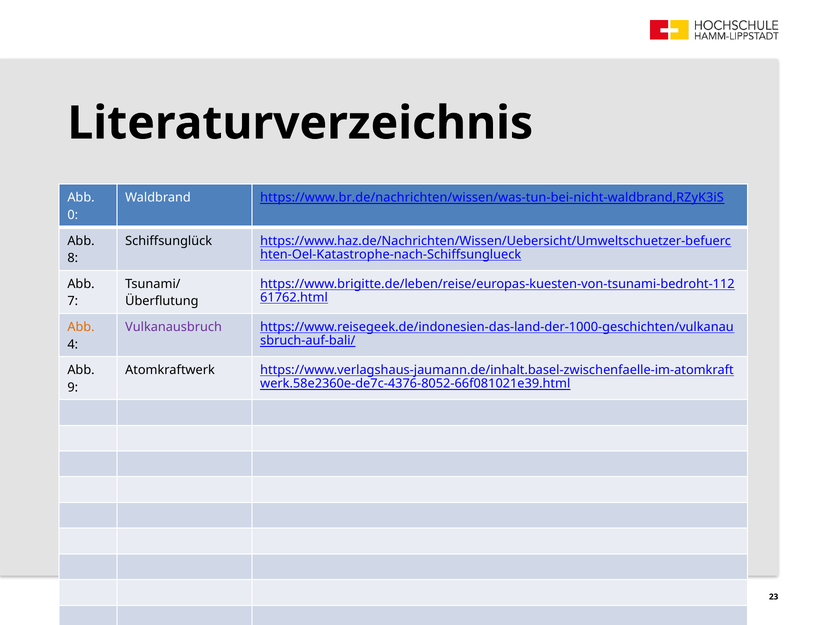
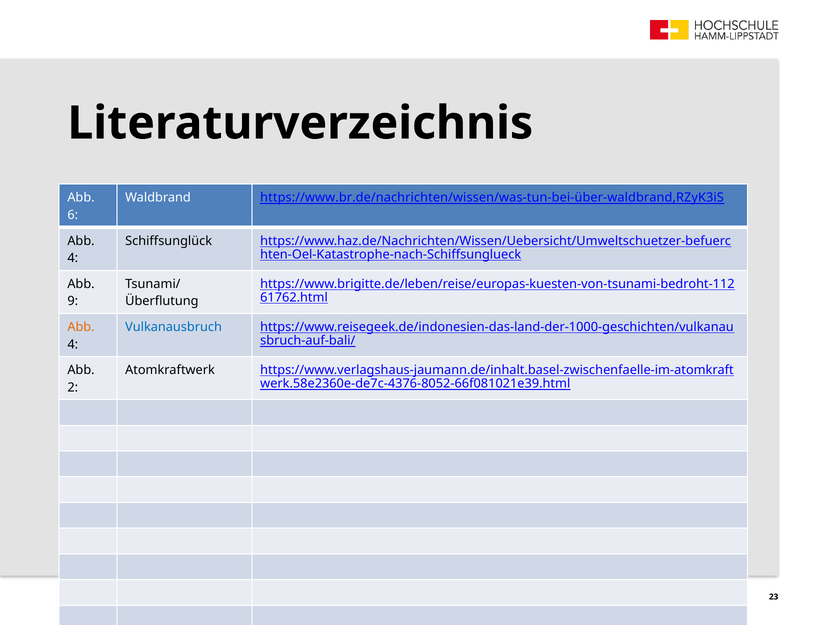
https://www.br.de/nachrichten/wissen/was-tun-bei-nicht-waldbrand,RZyK3iS: https://www.br.de/nachrichten/wissen/was-tun-bei-nicht-waldbrand,RZyK3iS -> https://www.br.de/nachrichten/wissen/was-tun-bei-über-waldbrand,RZyK3iS (492, 198)
0: 0 -> 6 (73, 215)
8: 8 -> 4 (73, 258)
7: 7 -> 9 (73, 302)
Vulkanausbruch colour: purple -> blue (174, 327)
9: 9 -> 2 (73, 388)
